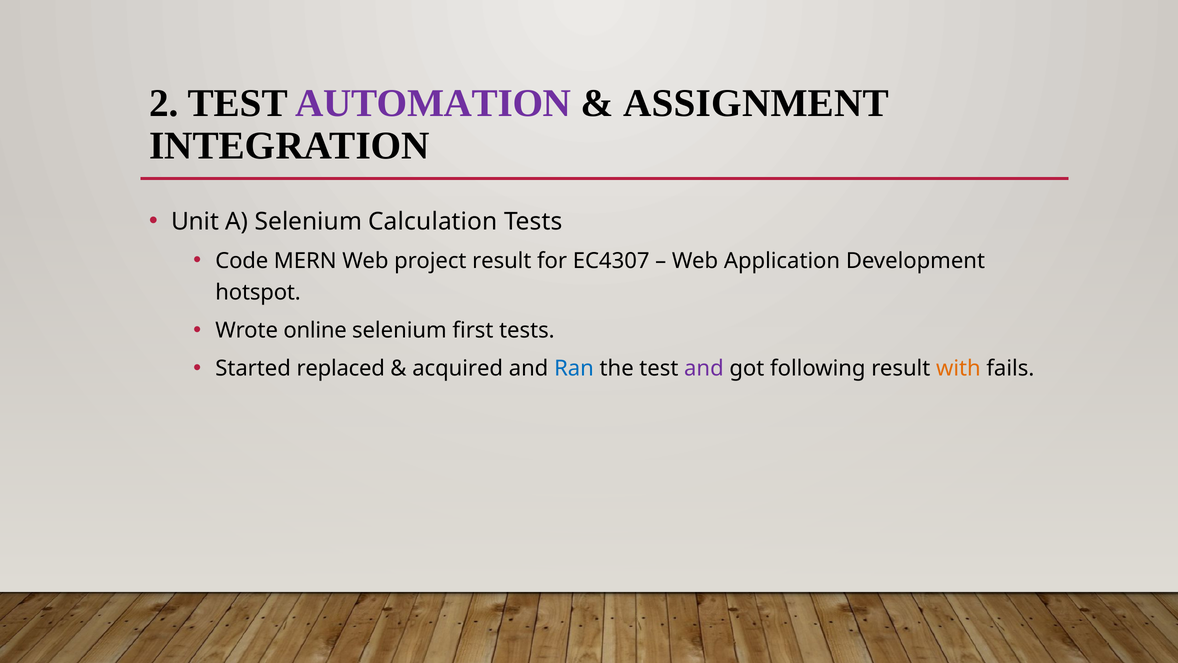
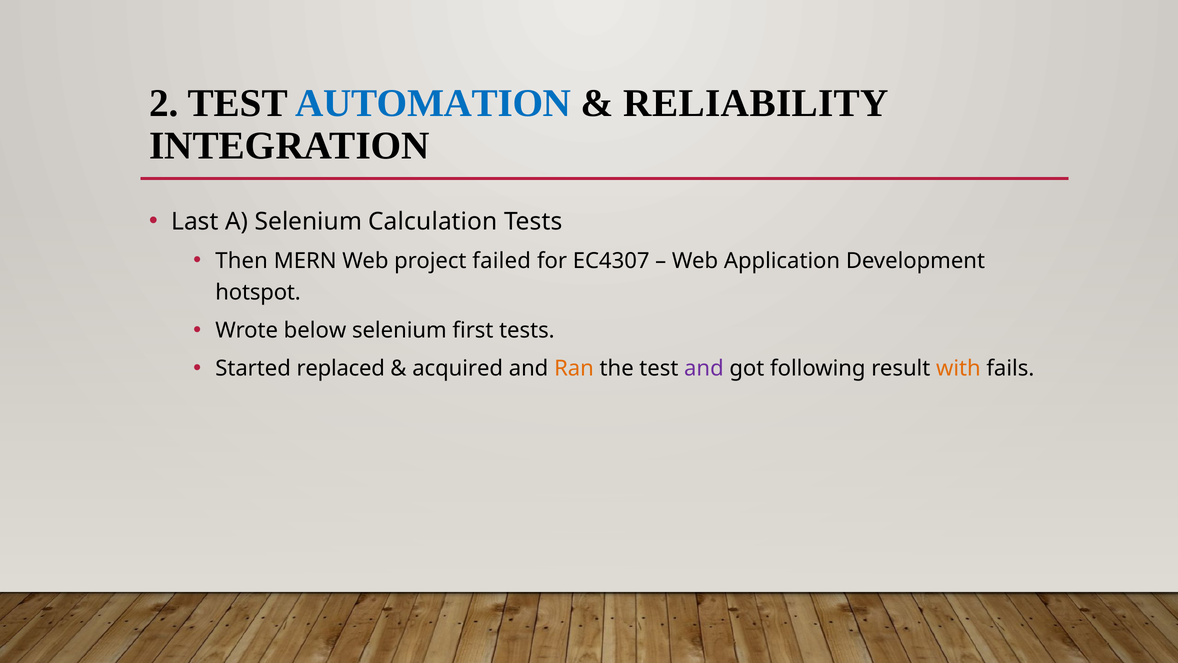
AUTOMATION colour: purple -> blue (433, 103)
ASSIGNMENT: ASSIGNMENT -> RELIABILITY (756, 103)
Unit: Unit -> Last (195, 221)
Code: Code -> Then (242, 261)
project result: result -> failed (502, 261)
online: online -> below (315, 330)
Ran colour: blue -> orange (574, 368)
